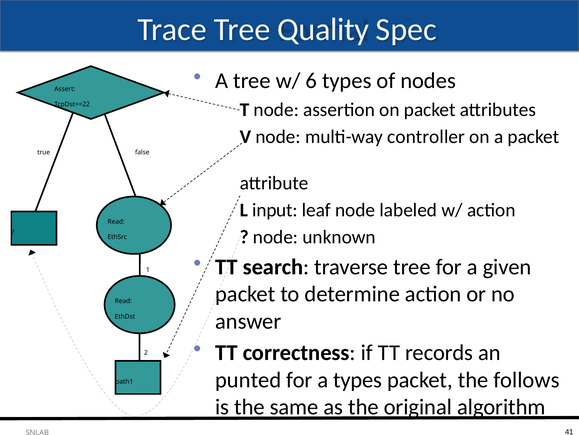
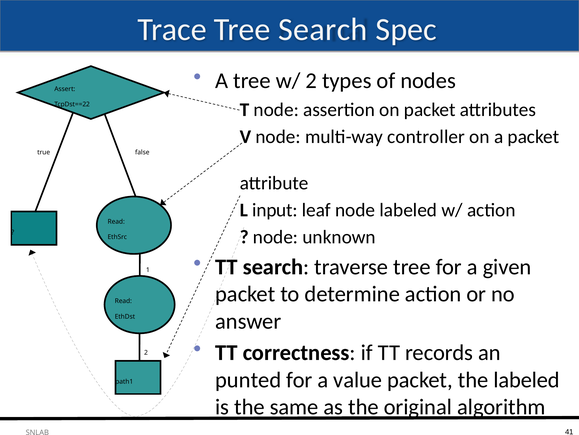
Tree Quality: Quality -> Search (323, 29)
w/ 6: 6 -> 2 (311, 81)
a types: types -> value (358, 379)
the follows: follows -> labeled (527, 379)
